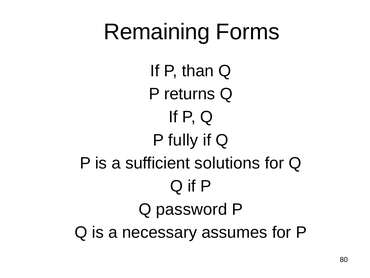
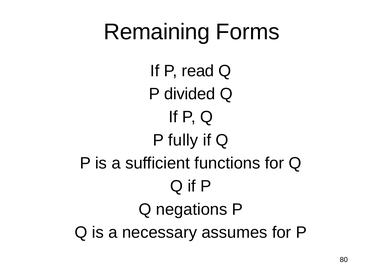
than: than -> read (198, 71)
returns: returns -> divided (190, 94)
solutions: solutions -> functions (227, 163)
password: password -> negations (192, 209)
